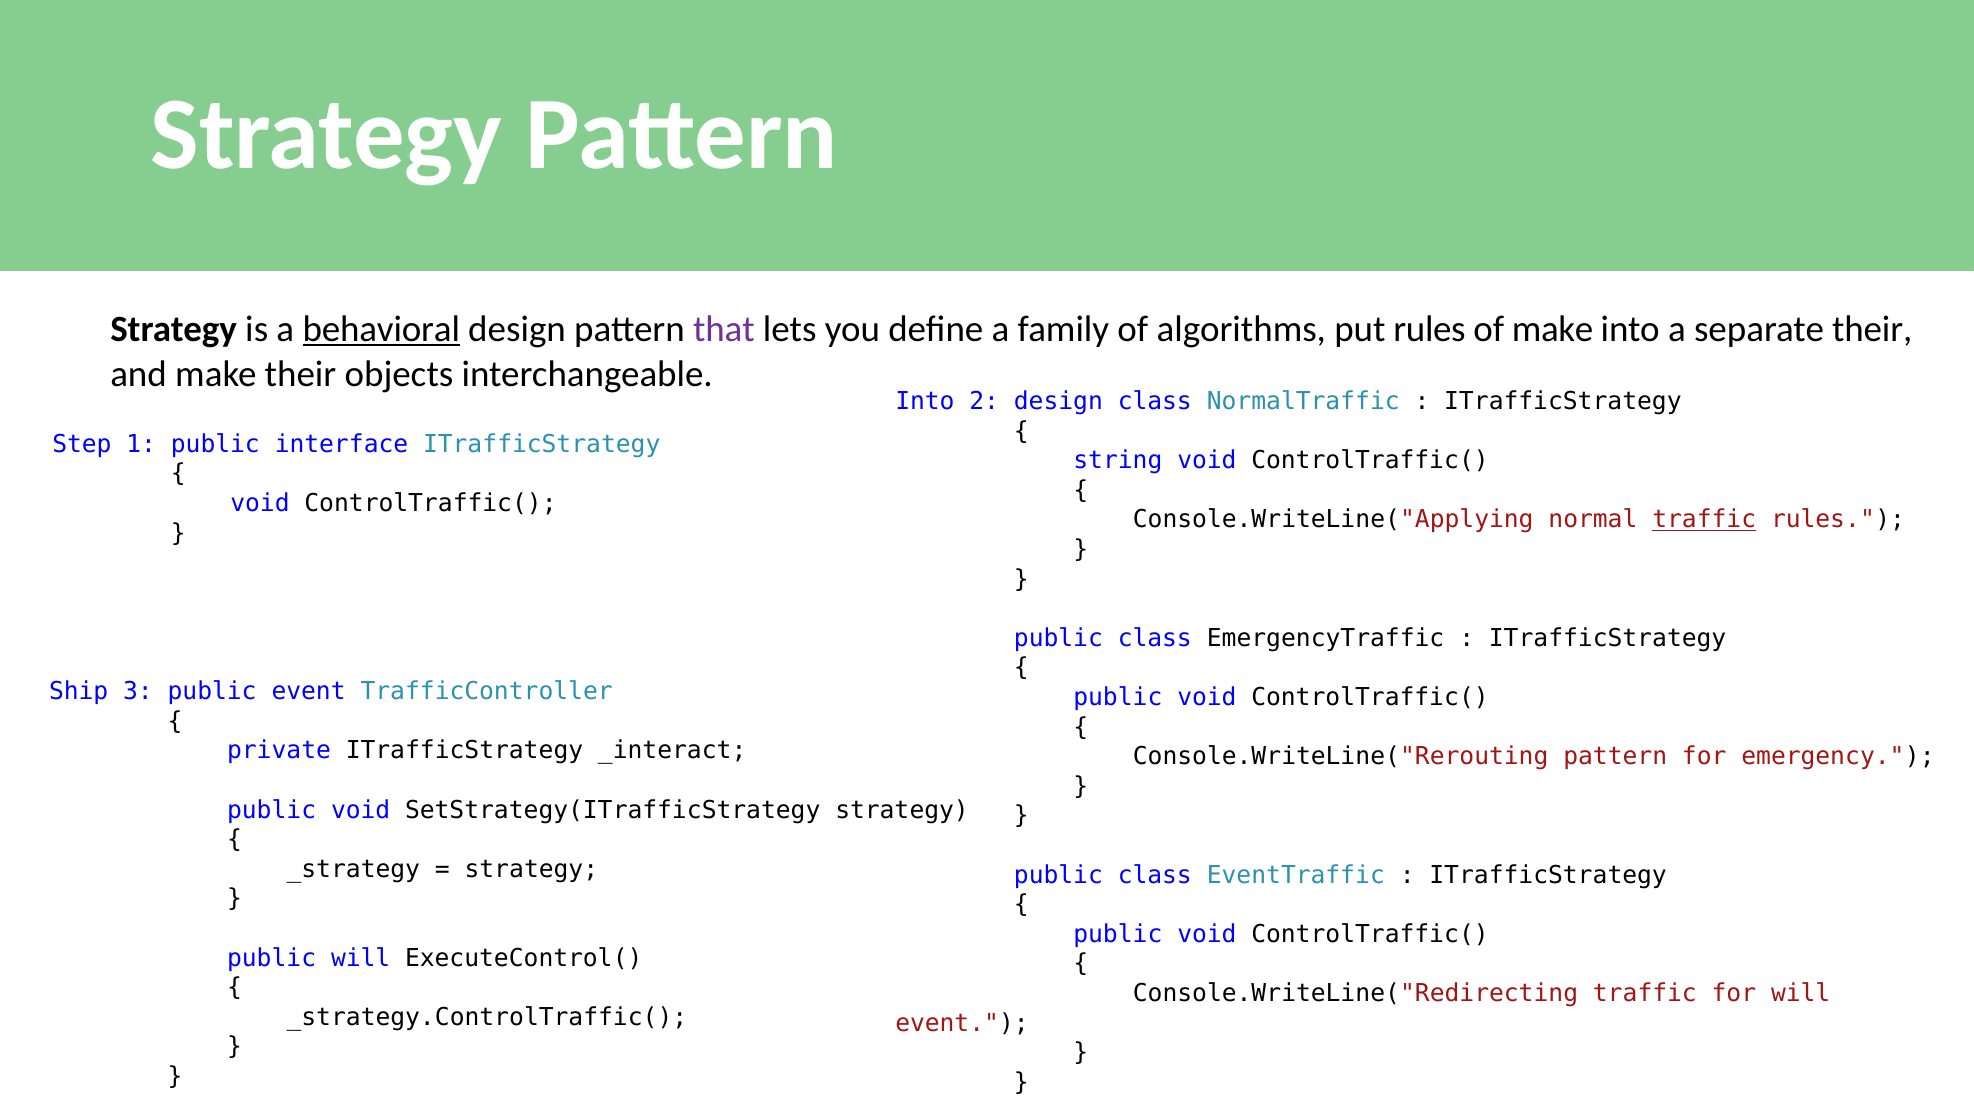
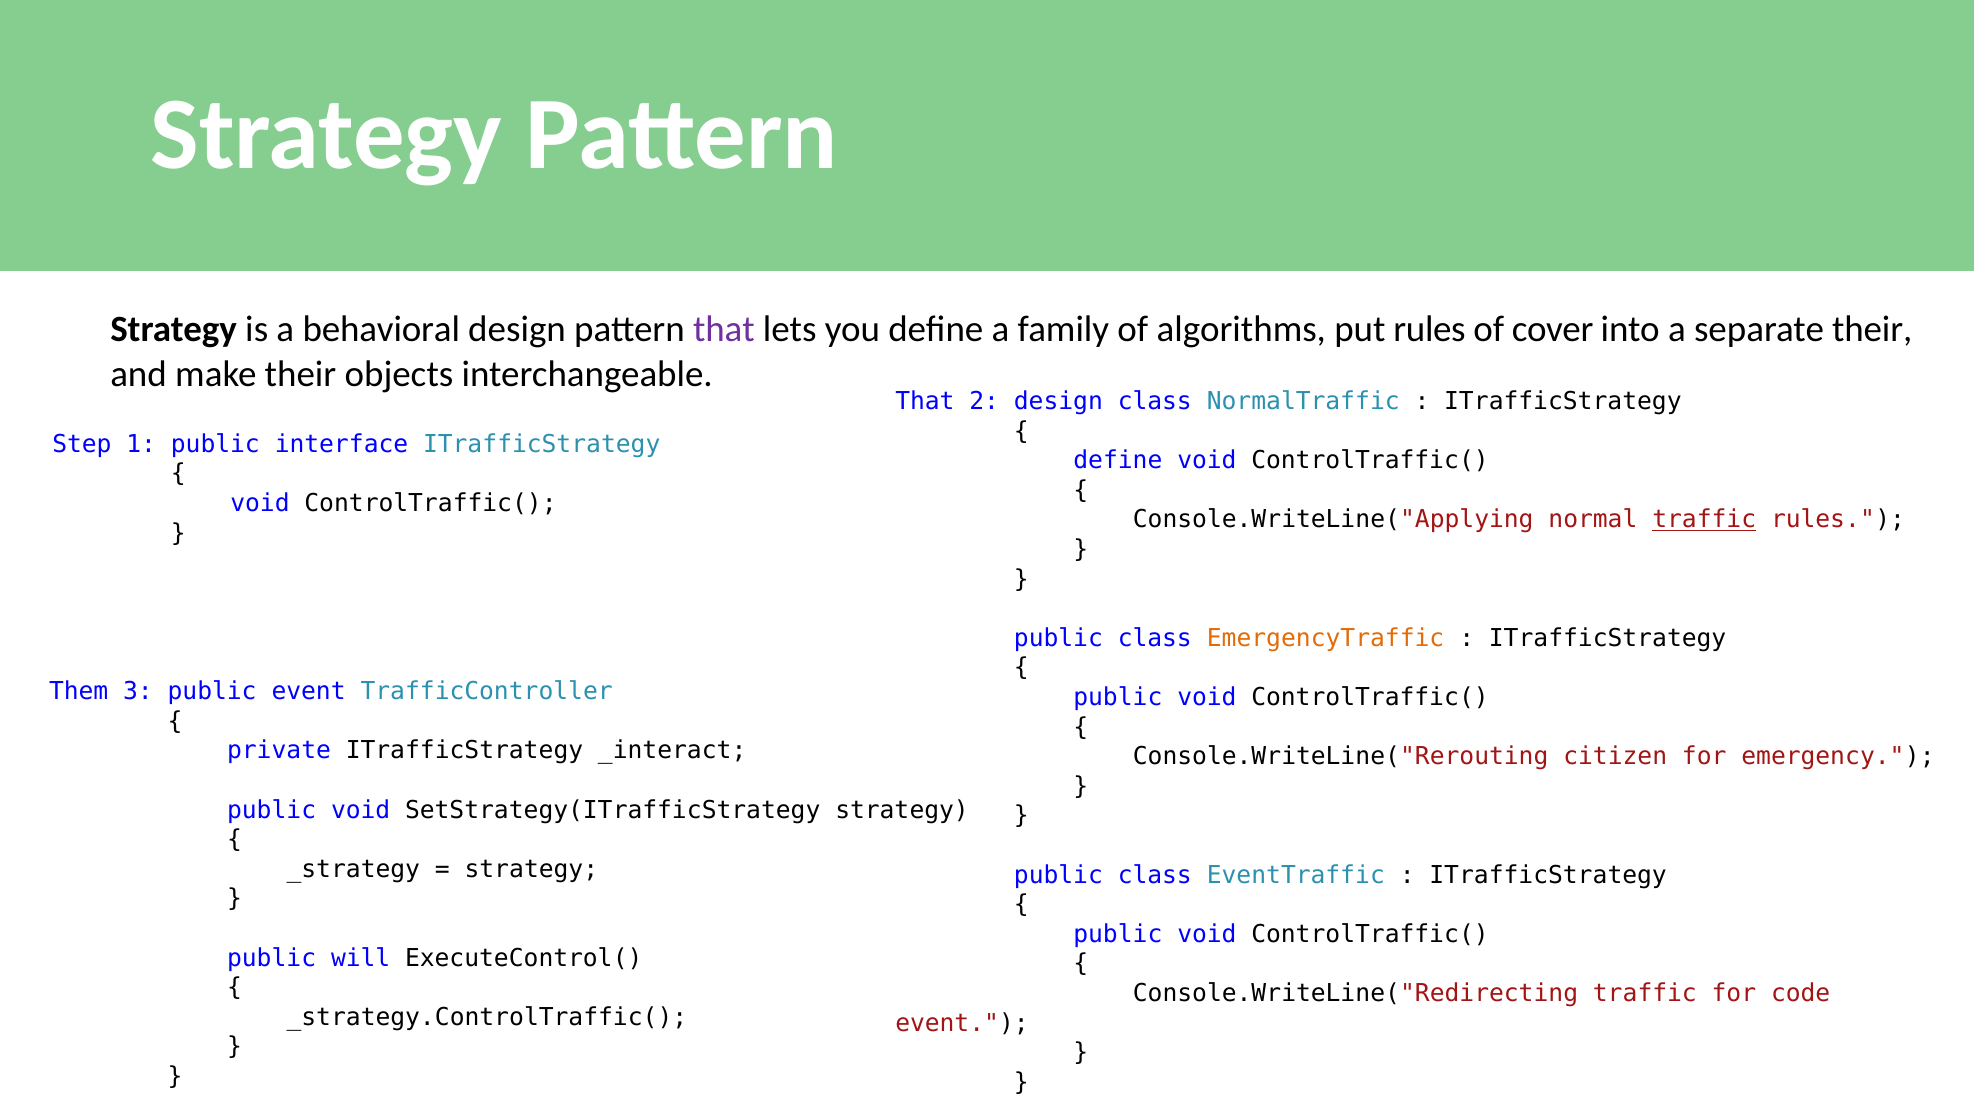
behavioral underline: present -> none (381, 330)
of make: make -> cover (1553, 330)
Into: Into -> That (925, 402)
string: string -> define (1118, 461)
EmergencyTraffic colour: black -> orange (1326, 638)
Ship: Ship -> Them (79, 692)
Console.WriteLine("Rerouting pattern: pattern -> citizen (1615, 757)
for will: will -> code (1801, 994)
